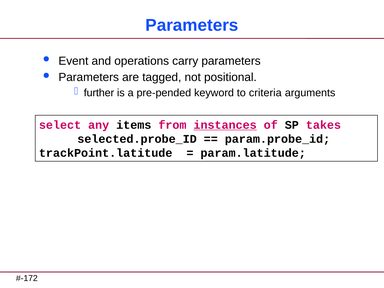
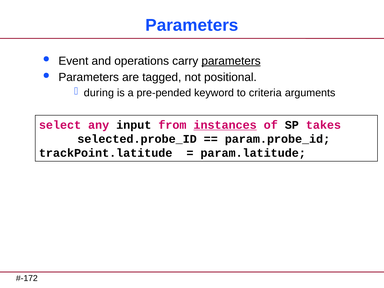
parameters underline: none -> present (231, 61)
further: further -> during (99, 93)
items: items -> input (134, 125)
